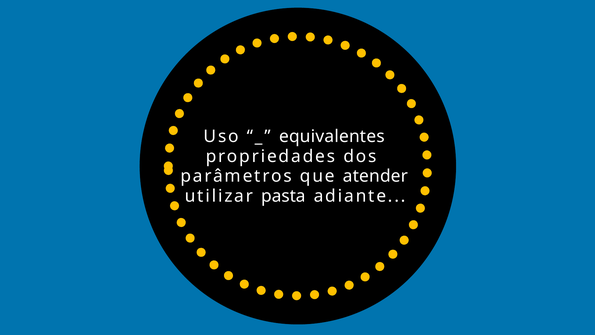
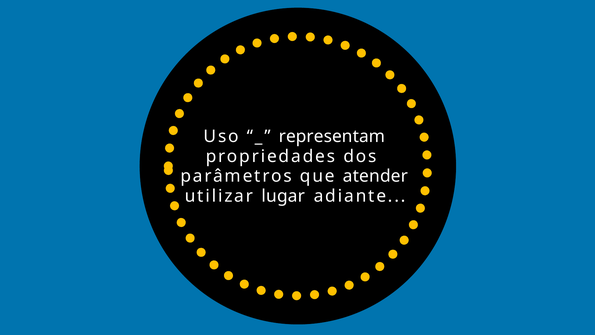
equivalentes: equivalentes -> representam (332, 136)
pasta: pasta -> lugar (283, 196)
